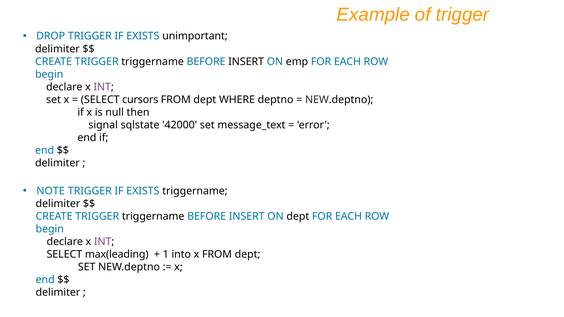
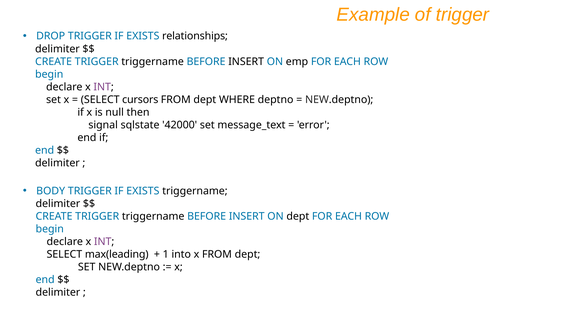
unimportant: unimportant -> relationships (195, 36)
NOTE: NOTE -> BODY (51, 191)
